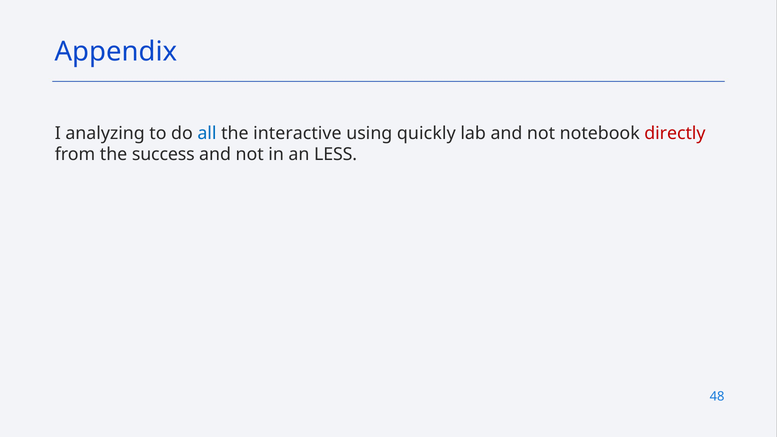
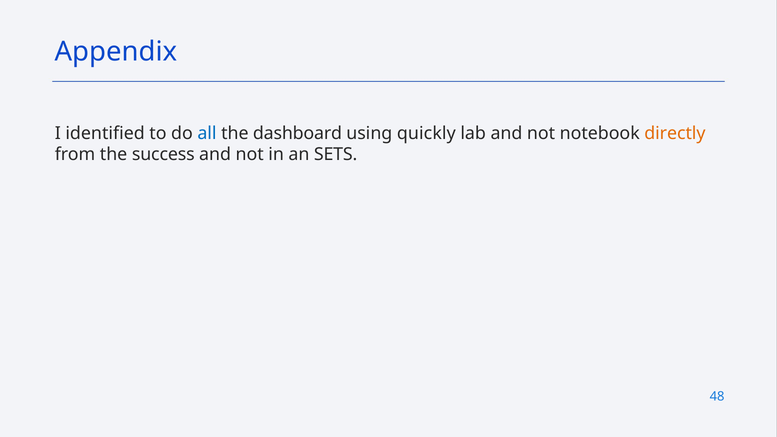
analyzing: analyzing -> identified (105, 133)
interactive: interactive -> dashboard (297, 133)
directly colour: red -> orange (675, 133)
LESS: LESS -> SETS (336, 155)
